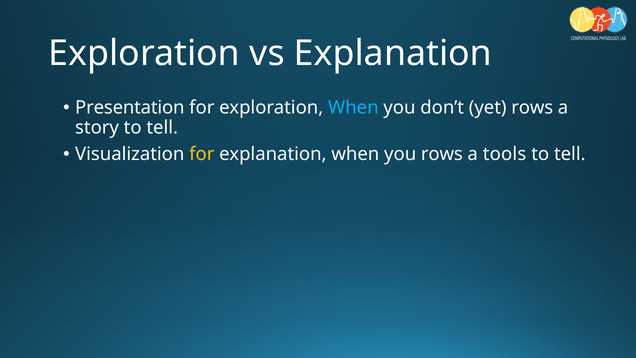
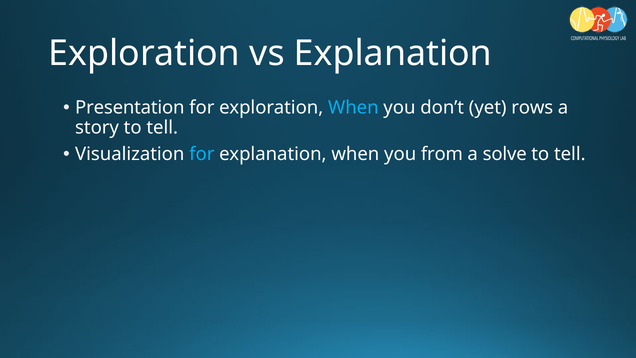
for colour: yellow -> light blue (202, 154)
you rows: rows -> from (442, 154)
tools: tools -> solve (505, 154)
